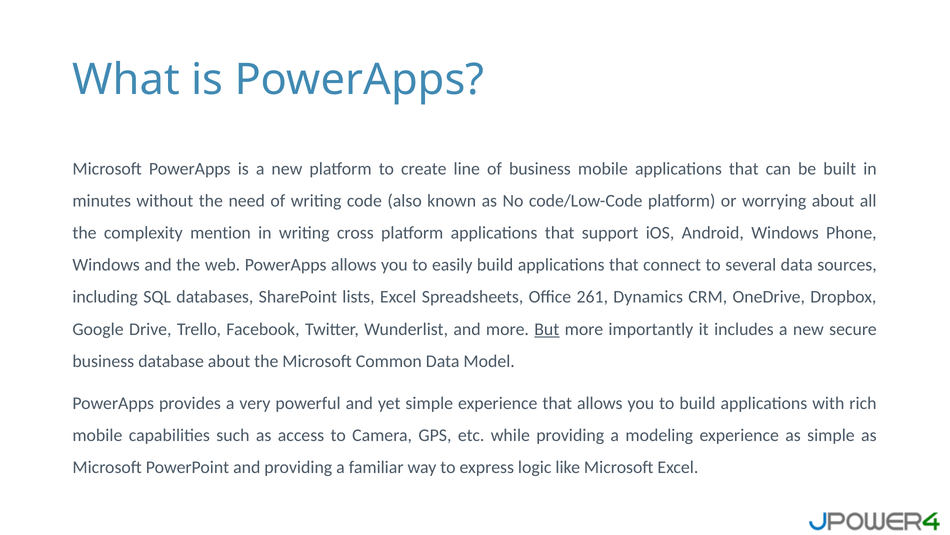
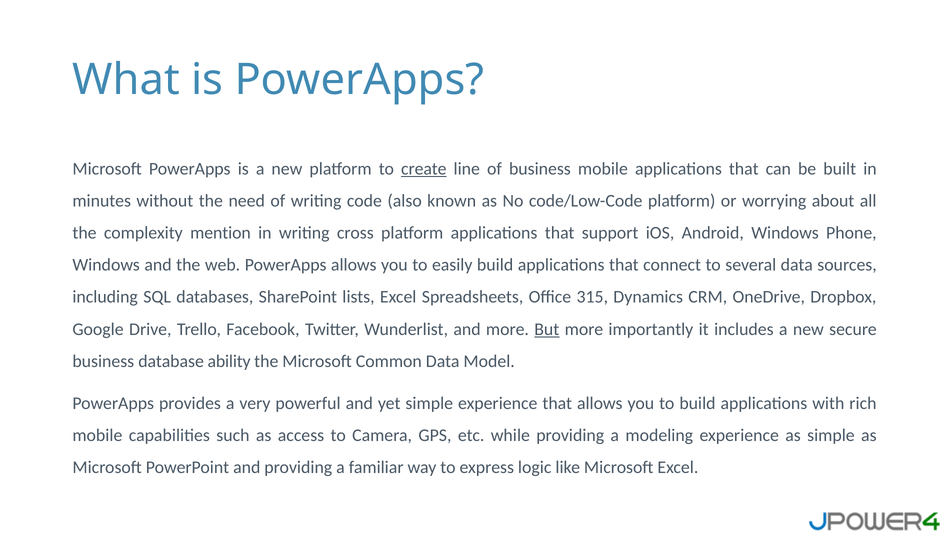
create underline: none -> present (424, 168)
261: 261 -> 315 (592, 297)
database about: about -> ability (229, 361)
